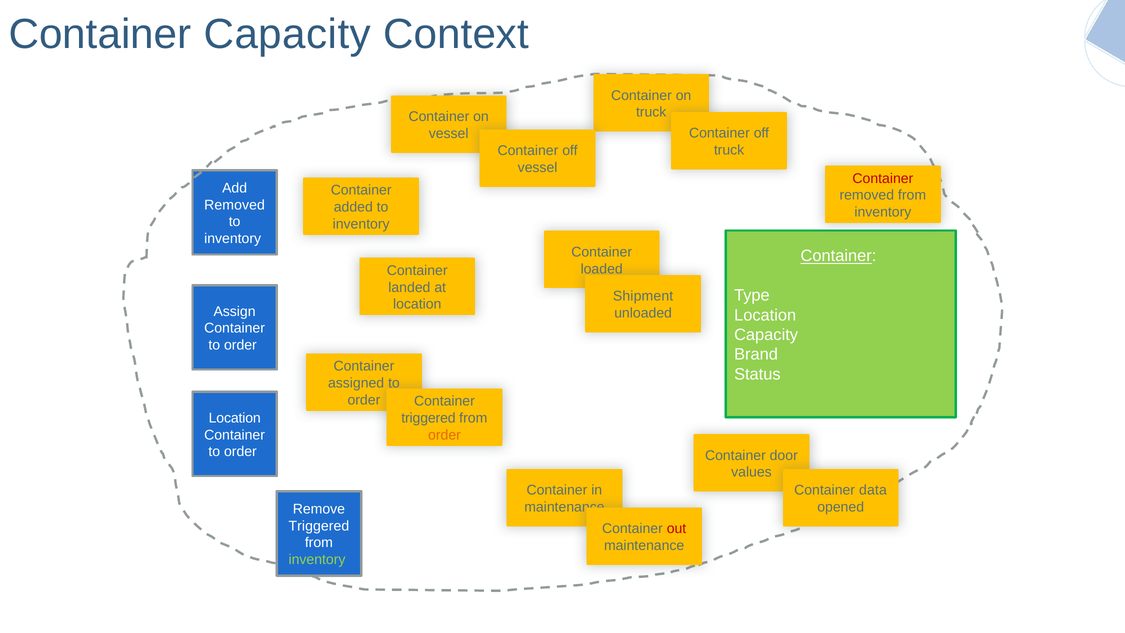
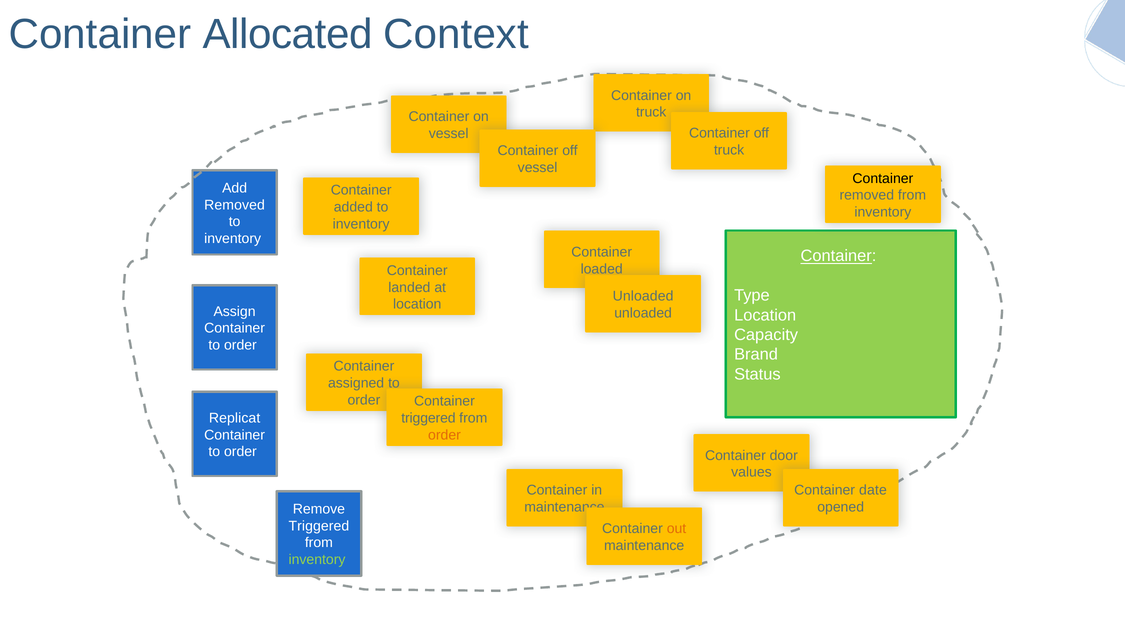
Container Capacity: Capacity -> Allocated (288, 34)
Container colour: red -> black (883, 178)
Shipment: Shipment -> Unloaded (643, 296)
Location: Location -> Replicat (235, 418)
data: data -> date (873, 490)
out colour: red -> orange (676, 528)
